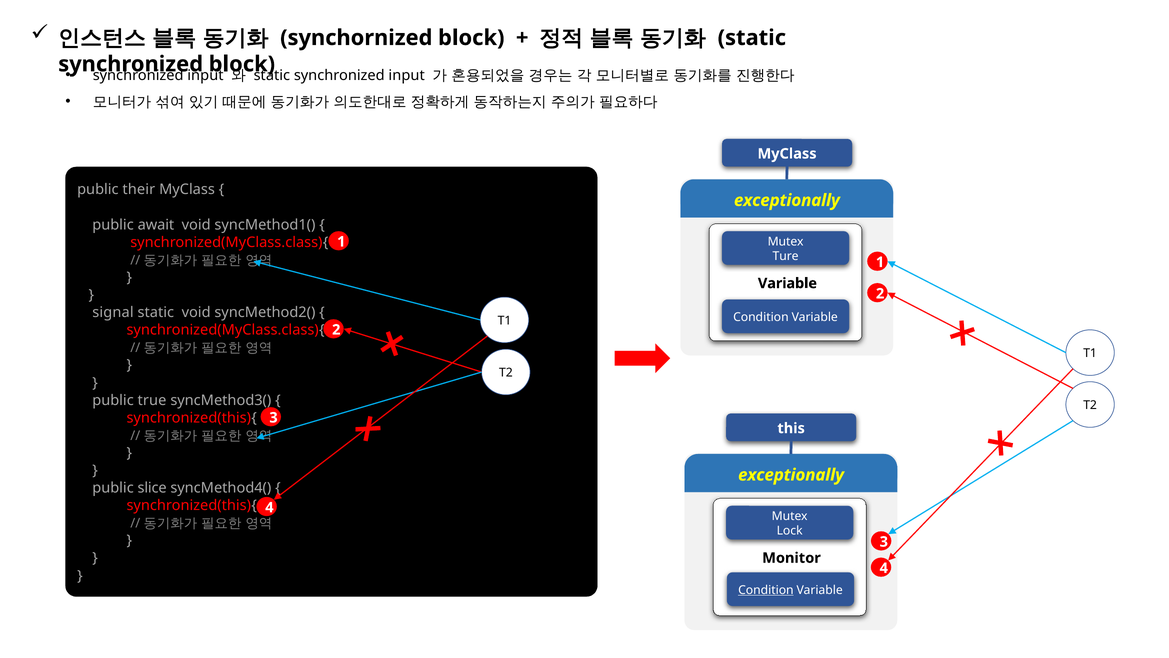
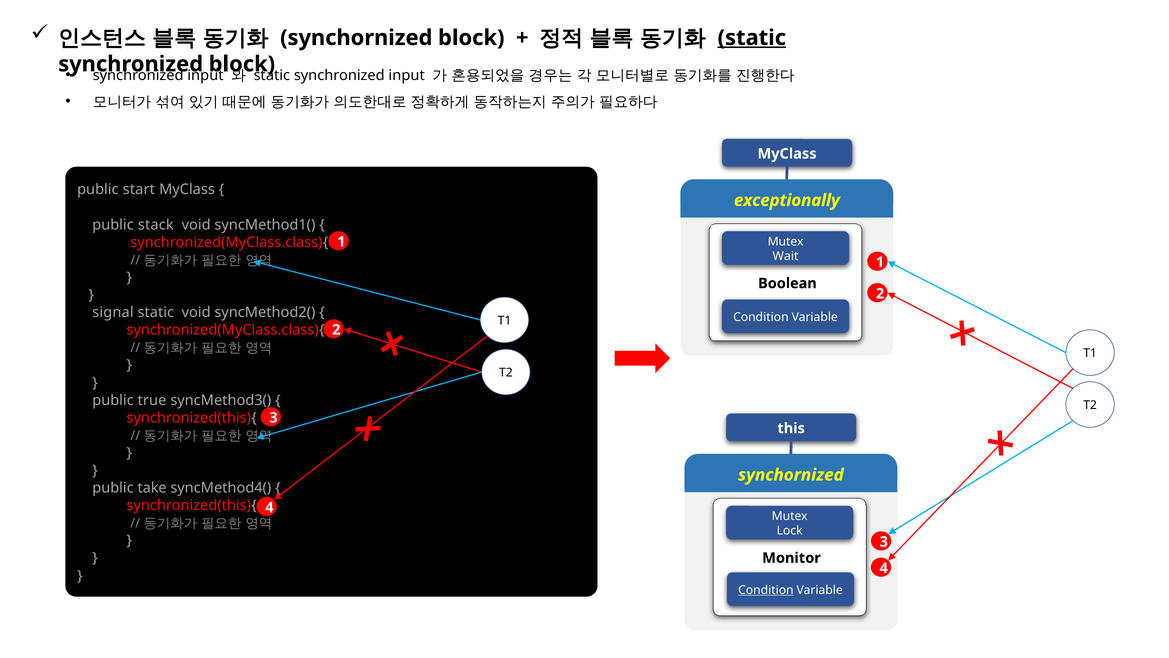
static underline: none -> present (752, 38)
their: their -> start (139, 190)
await: await -> stack (156, 225)
Ture: Ture -> Wait (786, 256)
Variable: Variable -> Boolean (787, 283)
exceptionally: exceptionally -> synchornized (791, 475)
slice: slice -> take (152, 488)
